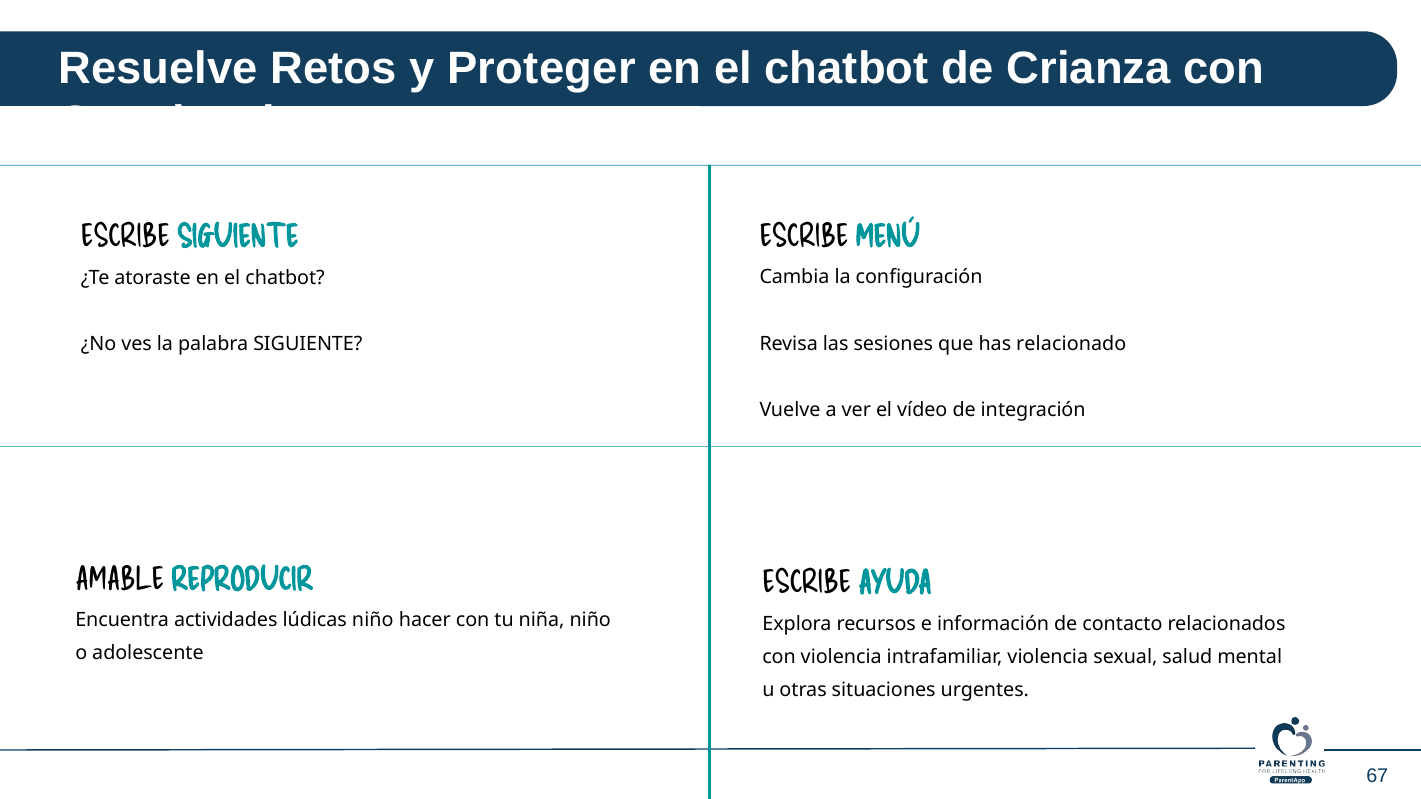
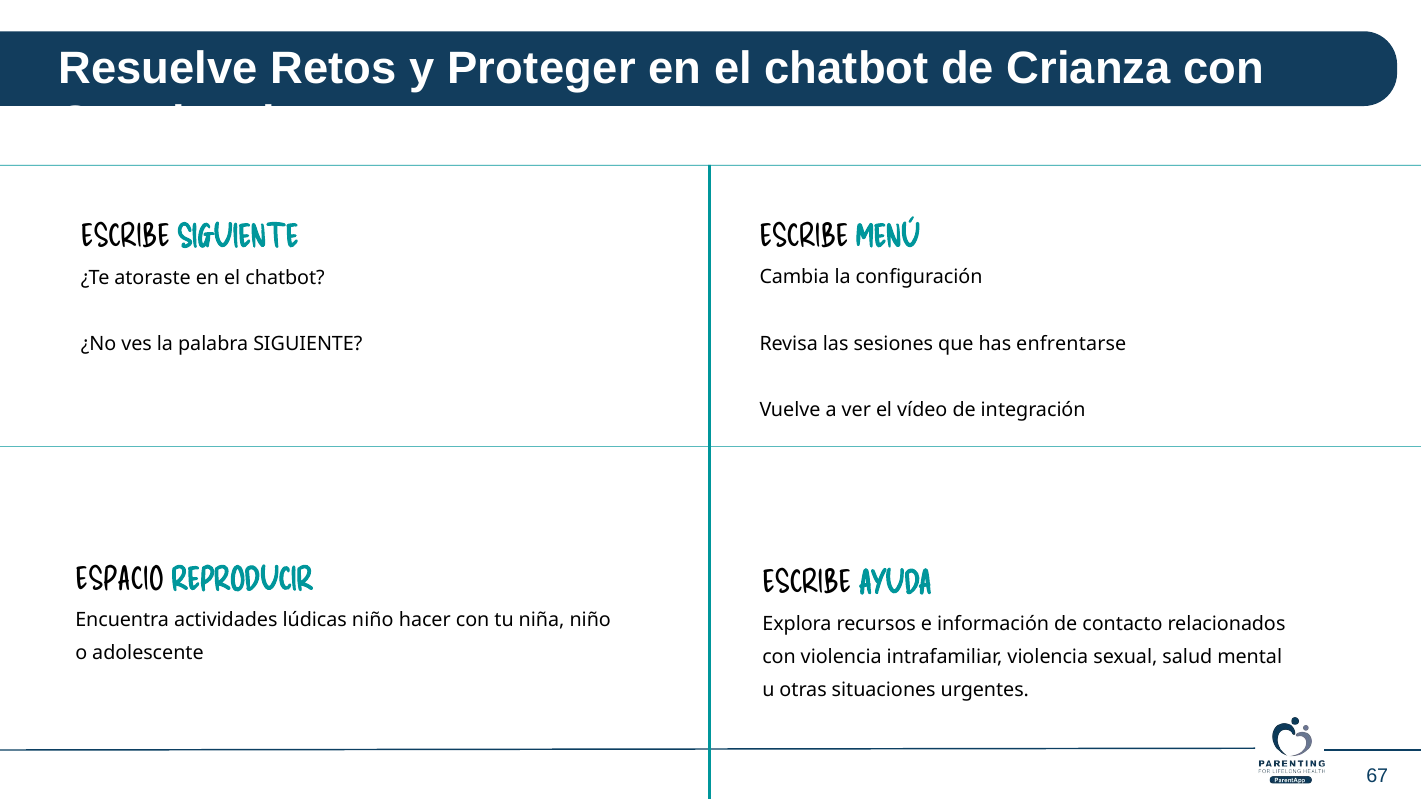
relacionado: relacionado -> enfrentarse (1071, 344)
AMABLE: AMABLE -> ESPACIO (120, 580)
